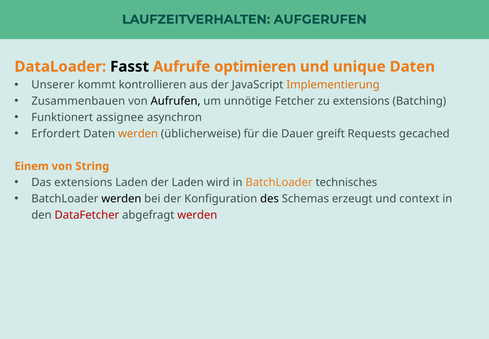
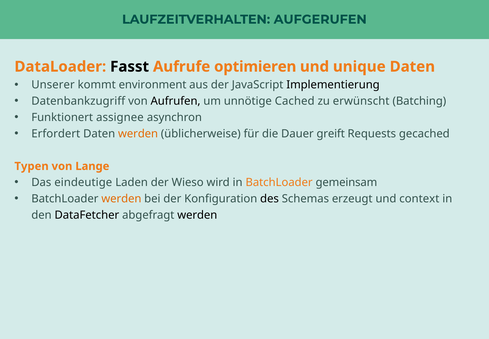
kontrollieren: kontrollieren -> environment (153, 85)
Implementierung colour: orange -> black (333, 85)
Zusammenbauen: Zusammenbauen -> Datenbankzugriff (78, 101)
Fetcher: Fetcher -> Cached (295, 101)
zu extensions: extensions -> erwünscht (361, 101)
Einem: Einem -> Typen (32, 166)
String: String -> Lange (92, 166)
Das extensions: extensions -> eindeutige (83, 182)
der Laden: Laden -> Wieso (188, 182)
technisches: technisches -> gemeinsam (346, 182)
werden colour: black -> orange (121, 198)
DataFetcher colour: red -> black (87, 215)
werden colour: red -> black (197, 215)
